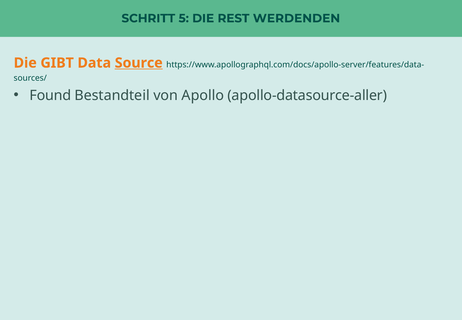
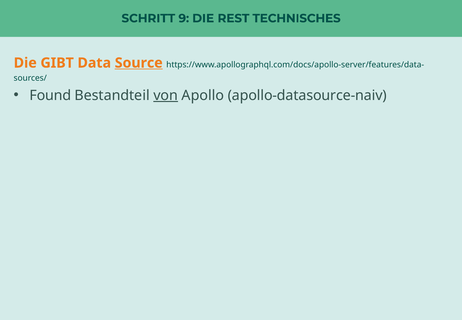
5: 5 -> 9 (184, 18)
WERDENDEN: WERDENDEN -> TECHNISCHES (297, 18)
von underline: none -> present (166, 95)
apollo-datasource-aller: apollo-datasource-aller -> apollo-datasource-naiv (307, 95)
